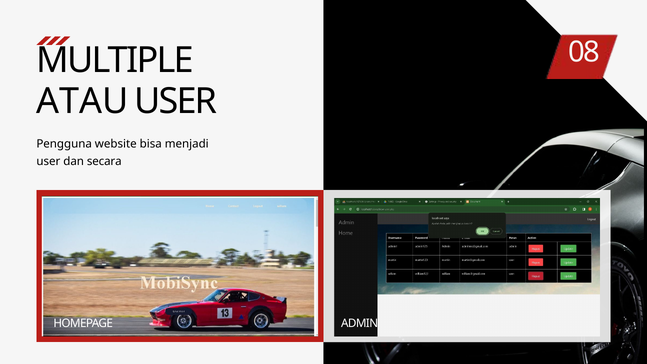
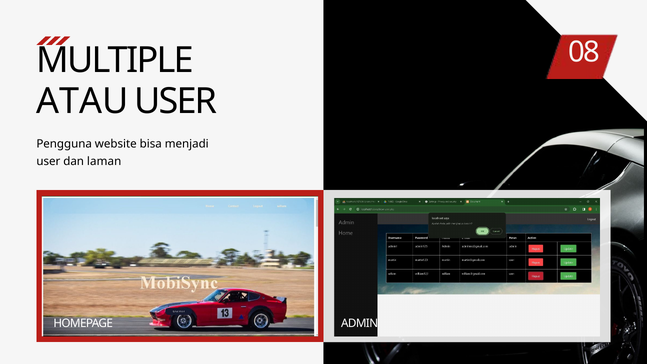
secara: secara -> laman (104, 161)
